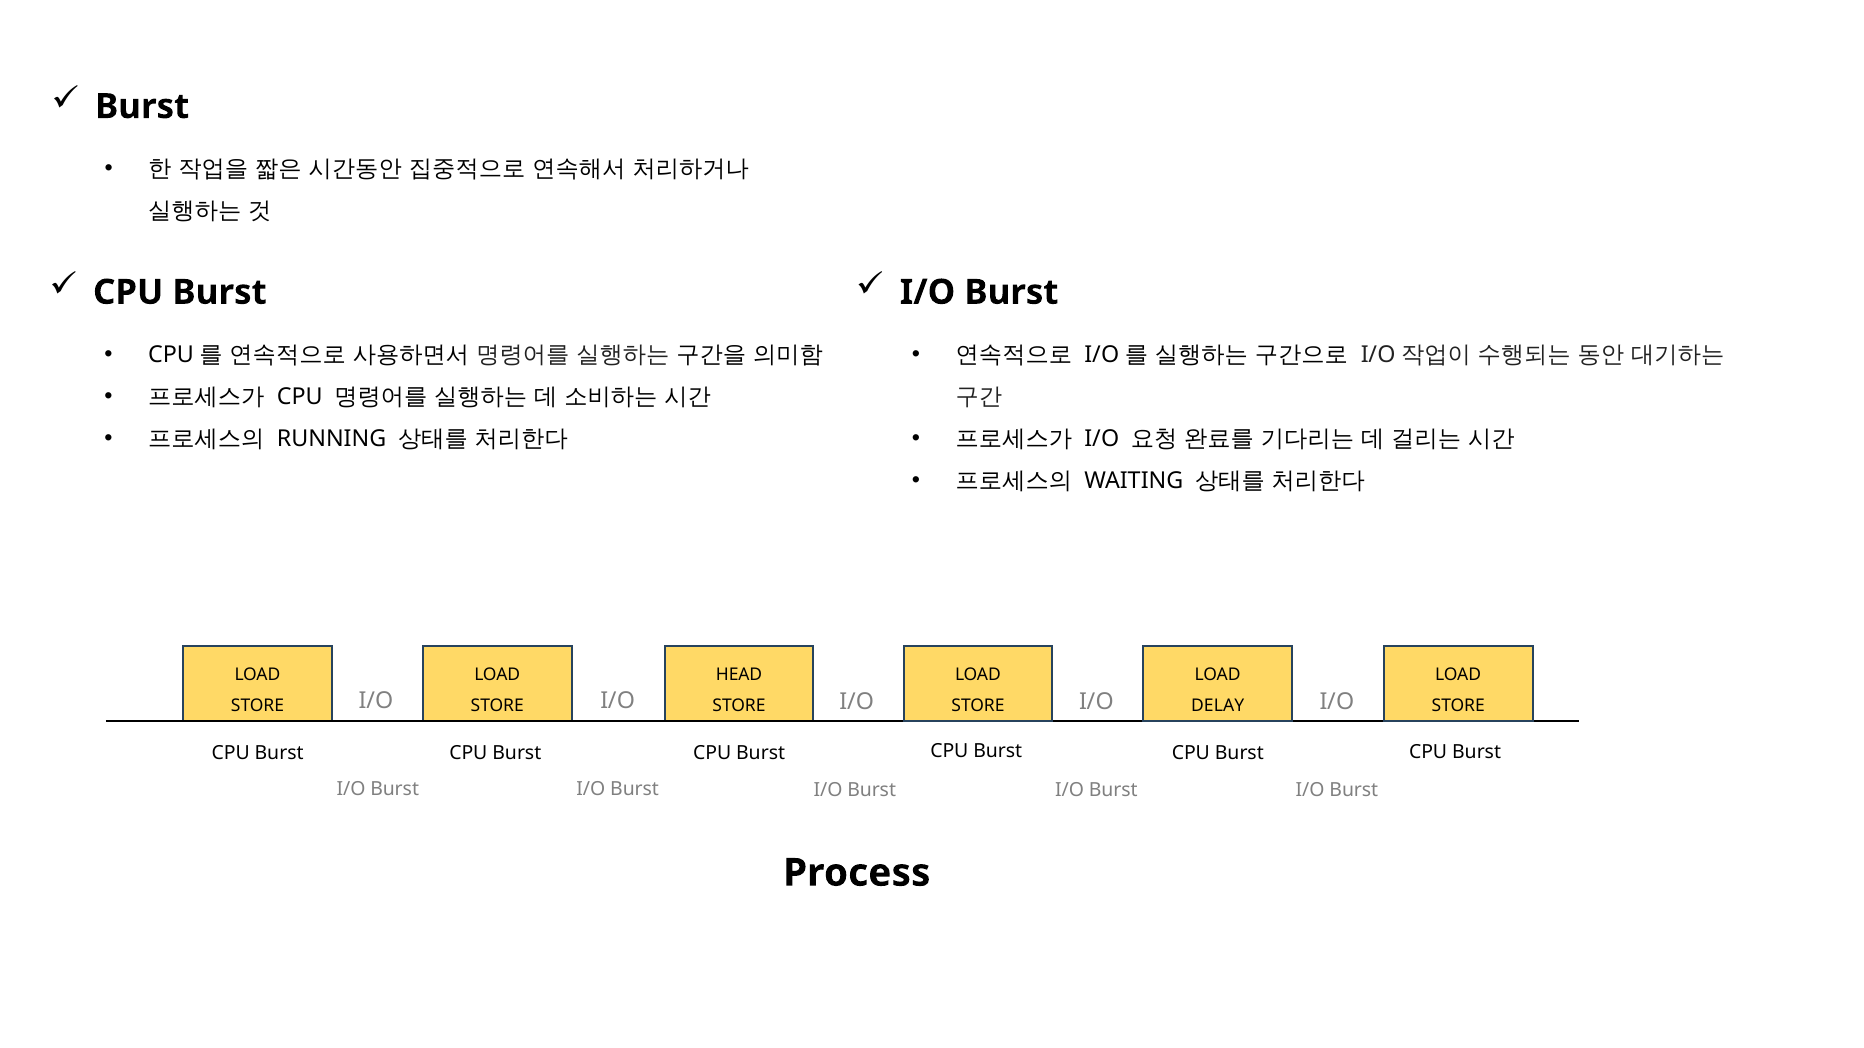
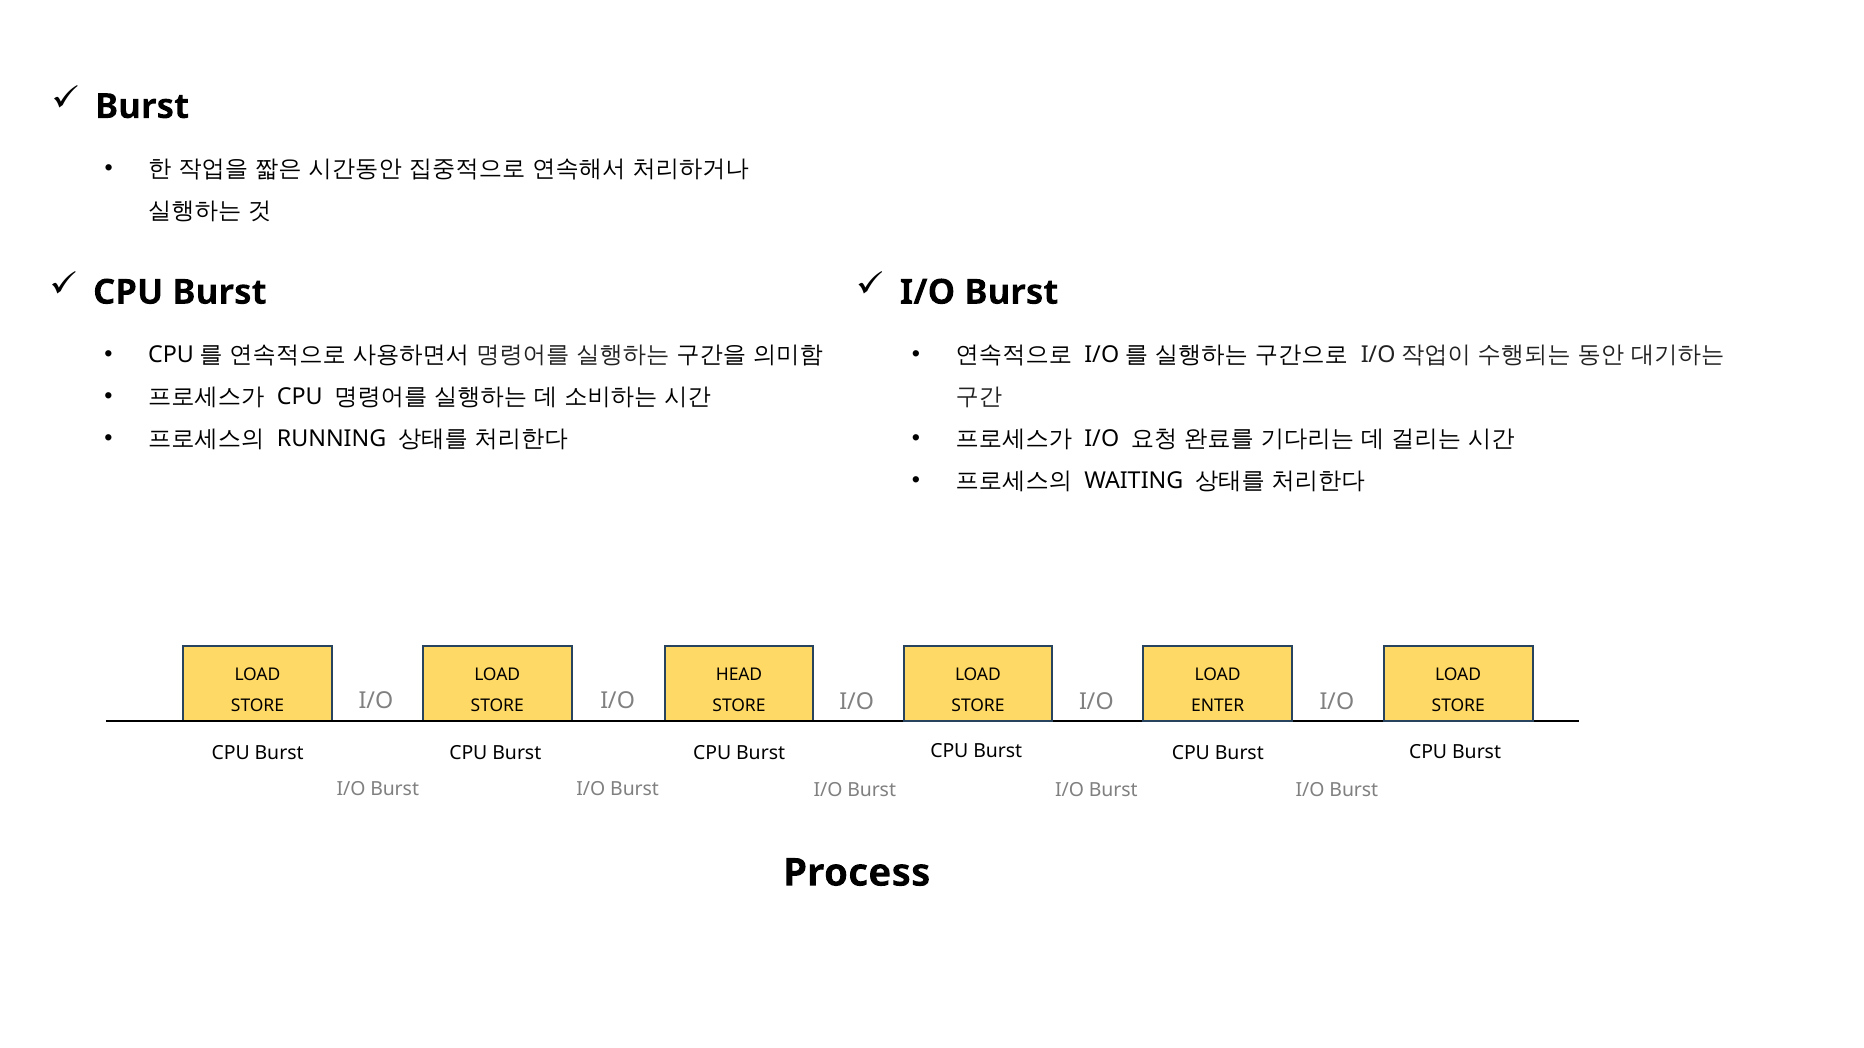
DELAY: DELAY -> ENTER (1218, 706)
